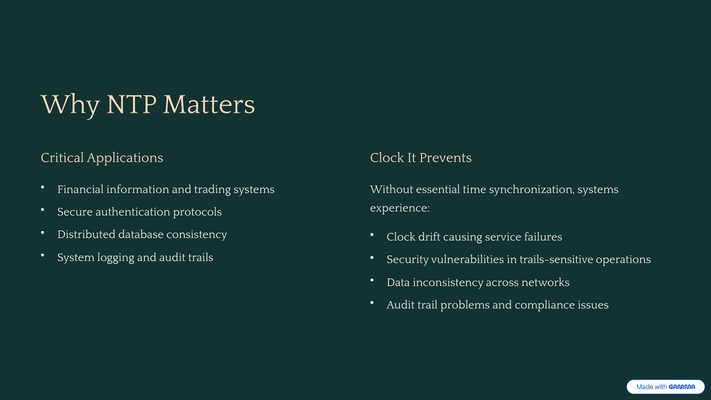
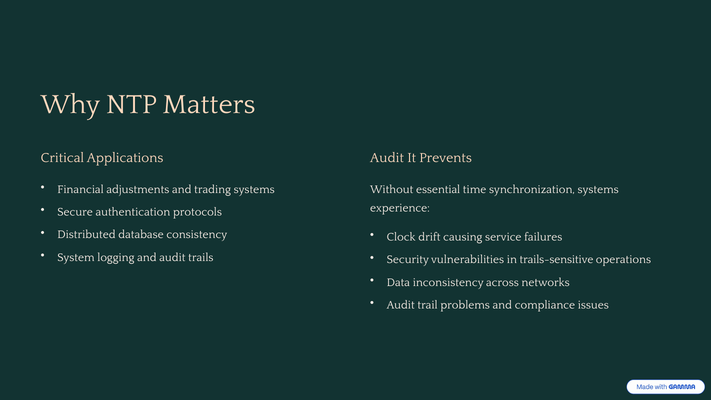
Clock: Clock -> Audit (387, 158)
information: information -> adjustments (138, 189)
